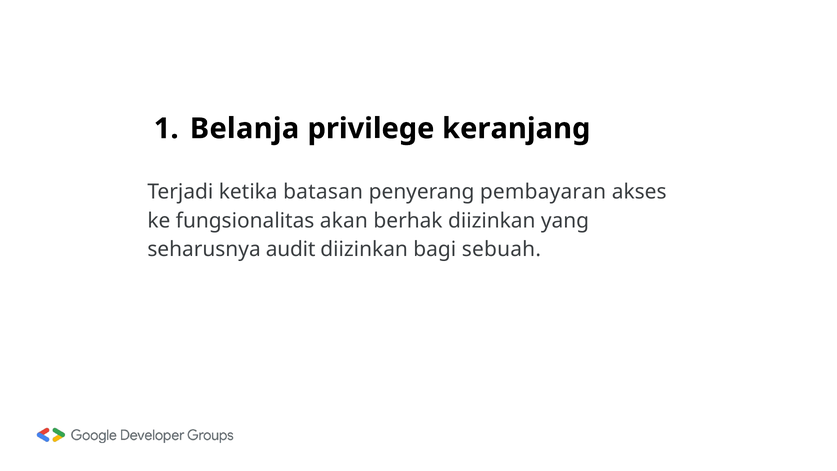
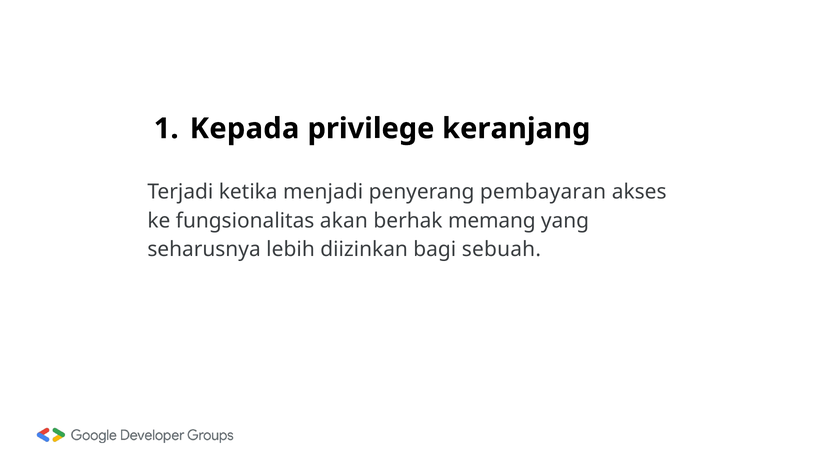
Belanja: Belanja -> Kepada (245, 129)
batasan: batasan -> menjadi (323, 192)
berhak diizinkan: diizinkan -> memang (492, 221)
audit: audit -> lebih (291, 249)
